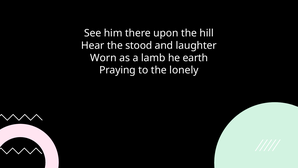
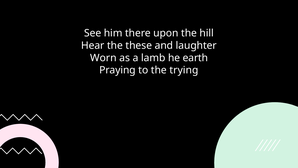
stood: stood -> these (139, 45)
lonely: lonely -> trying (184, 70)
